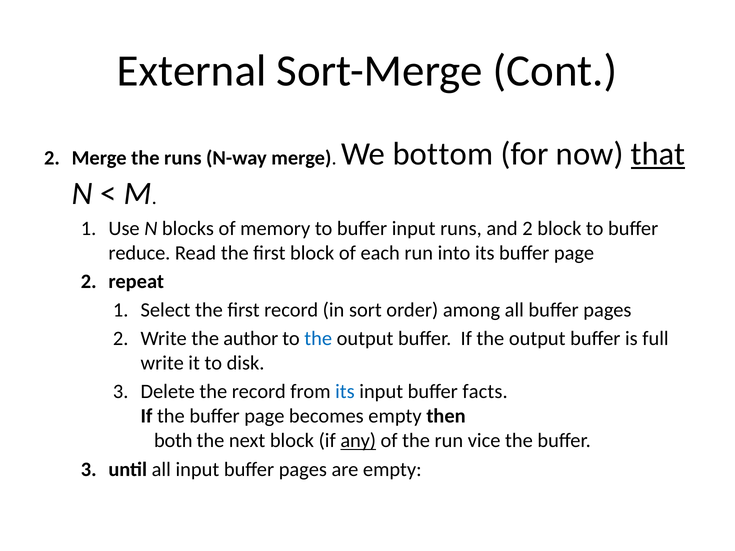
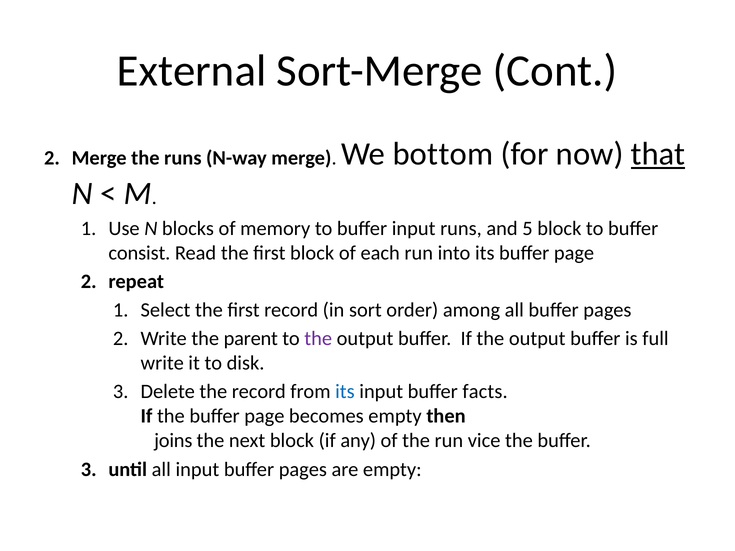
and 2: 2 -> 5 (527, 228)
reduce: reduce -> consist (139, 253)
author: author -> parent (251, 339)
the colour: blue -> purple (318, 339)
both: both -> joins (173, 441)
any underline: present -> none (358, 441)
